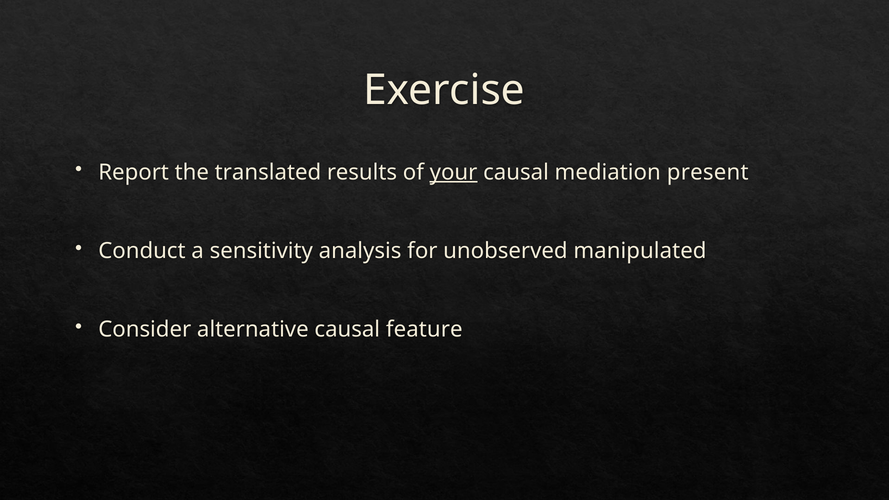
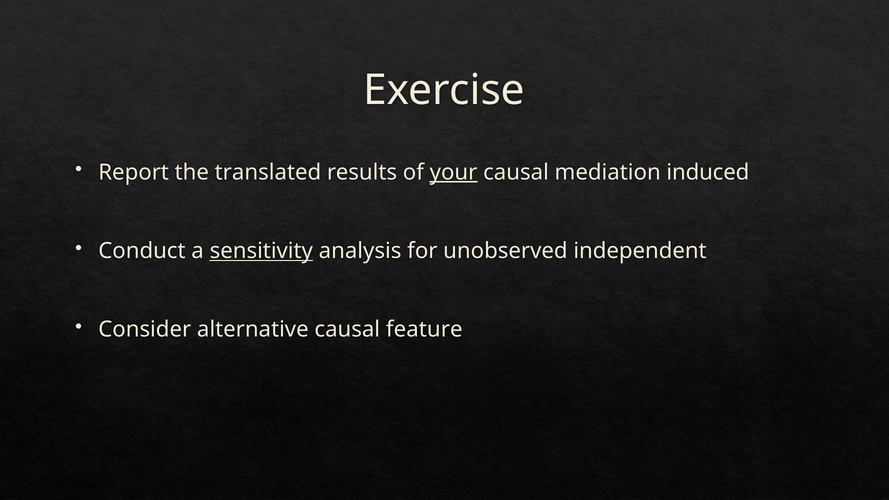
present: present -> induced (708, 172)
sensitivity underline: none -> present (261, 251)
manipulated: manipulated -> independent (640, 251)
